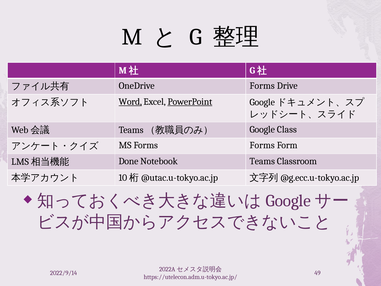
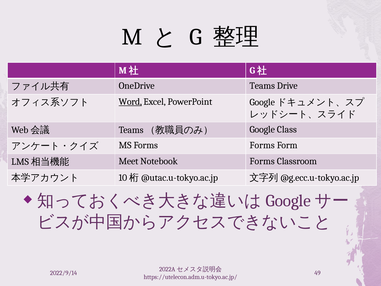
OneDrive Forms: Forms -> Teams (262, 86)
PowerPoint underline: present -> none (190, 102)
Done: Done -> Meet (128, 161)
Notebook Teams: Teams -> Forms (262, 161)
